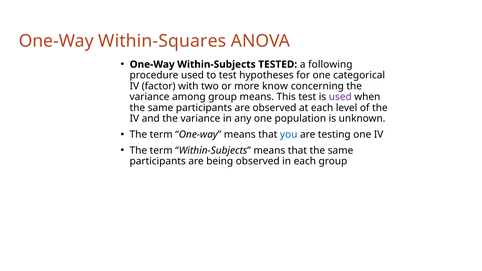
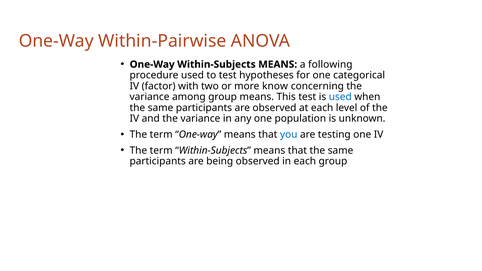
Within-Squares: Within-Squares -> Within-Pairwise (162, 41)
One-Way Within-Subjects TESTED: TESTED -> MEANS (278, 64)
used colour: purple -> blue (340, 97)
